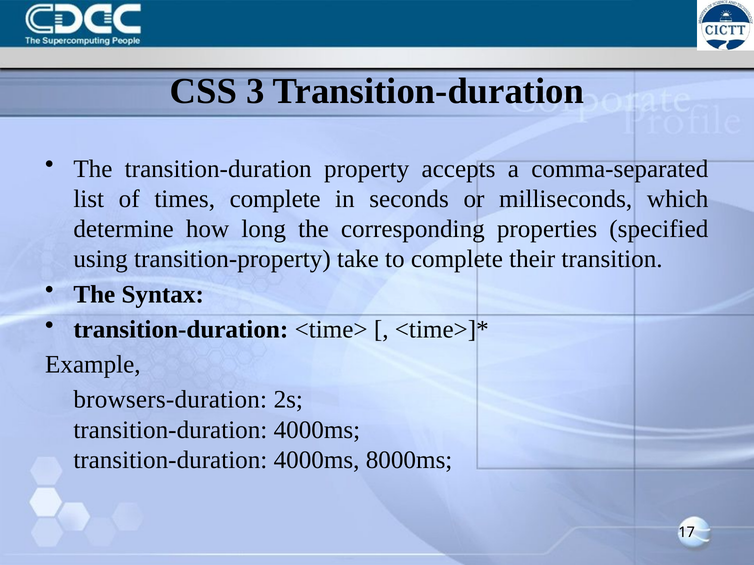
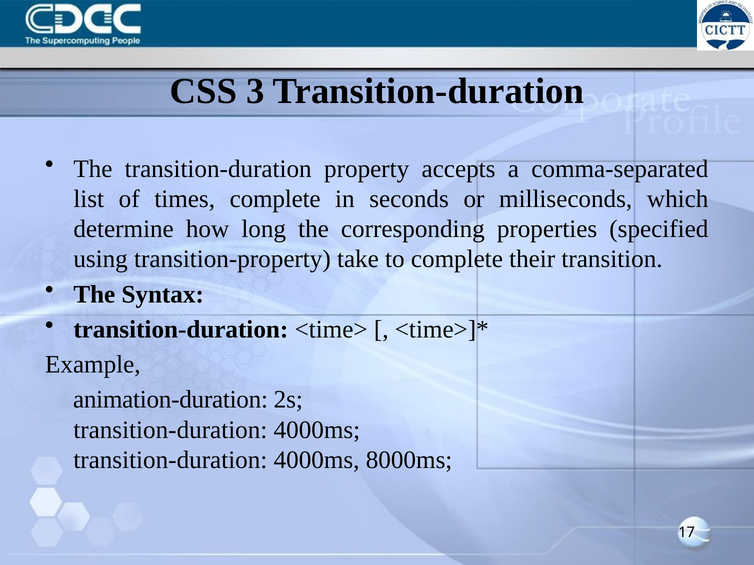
browsers-duration: browsers-duration -> animation-duration (170, 400)
